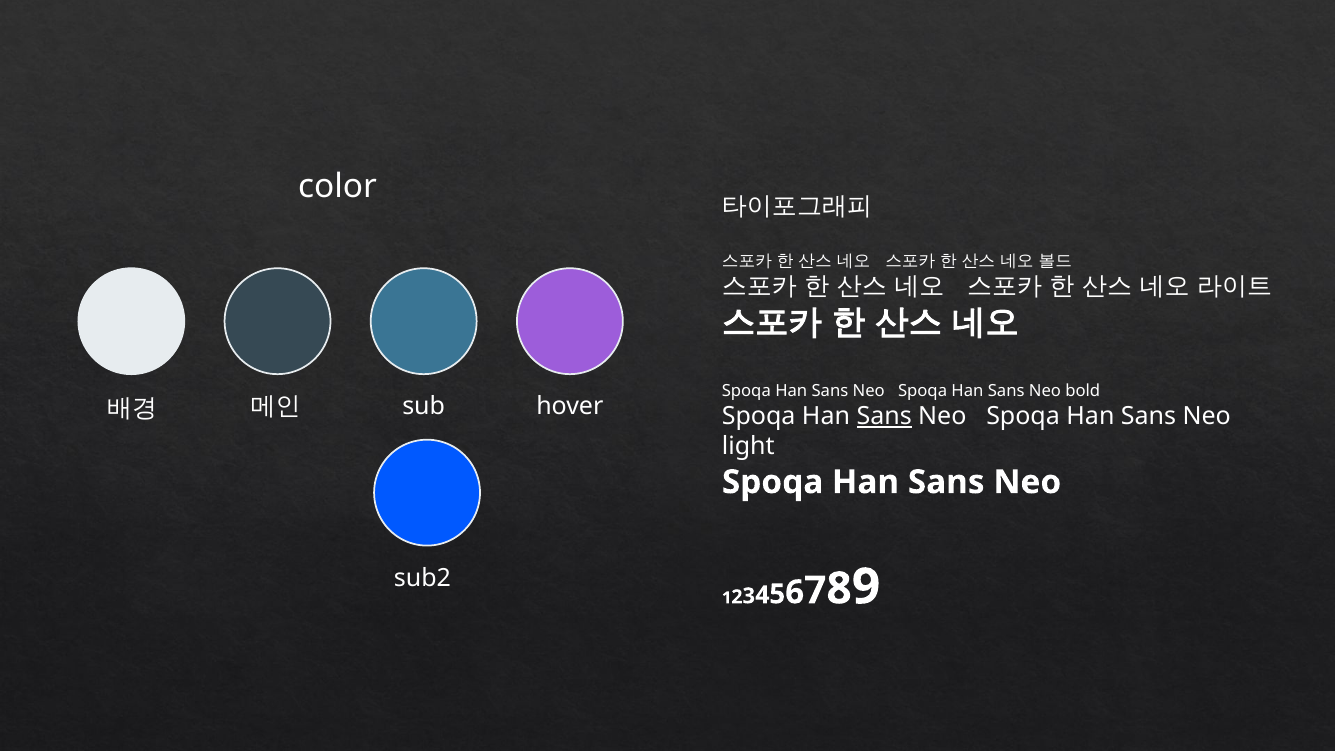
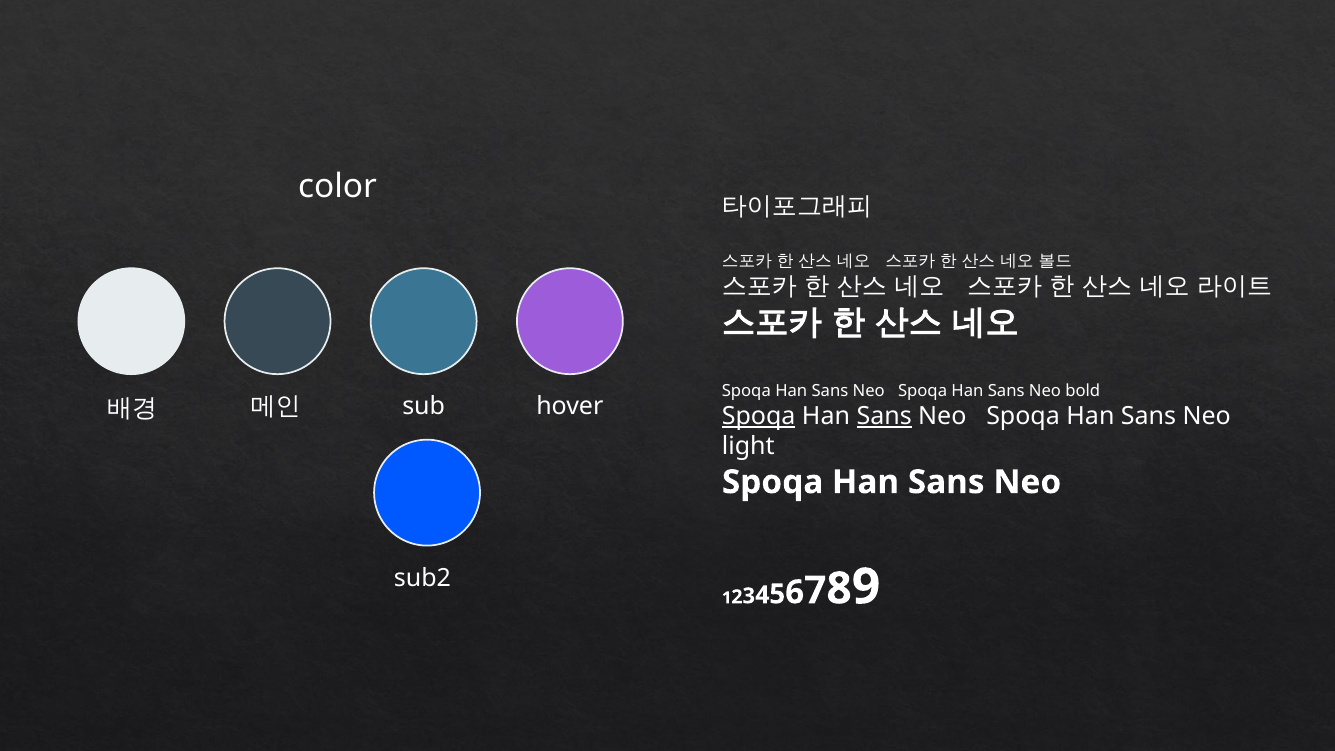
Spoqa underline: none -> present (759, 416)
